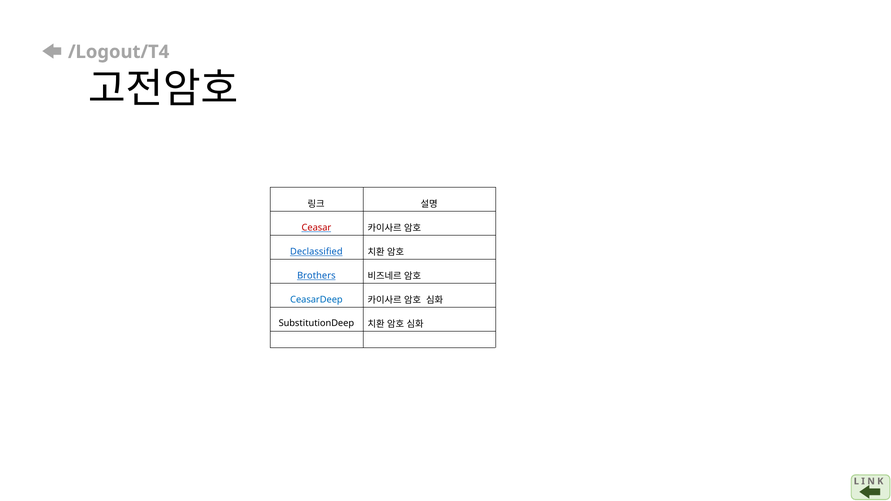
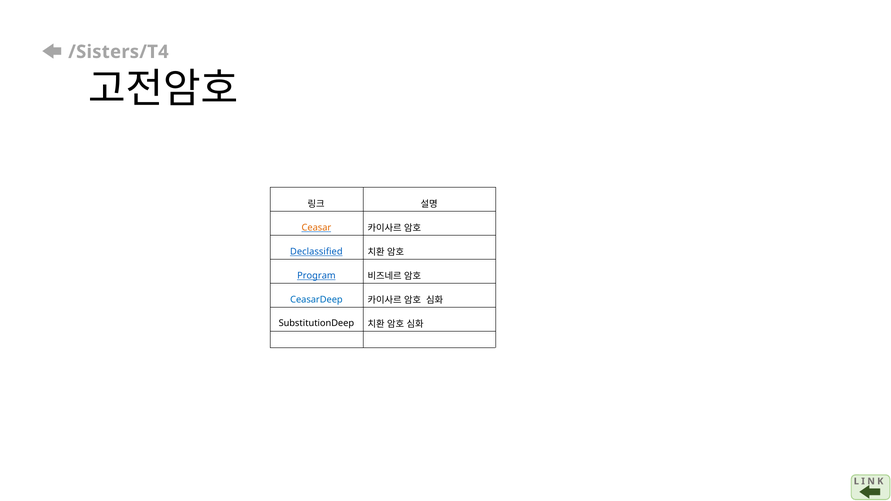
/Logout/T4: /Logout/T4 -> /Sisters/T4 (118, 52)
Ceasar colour: red -> orange (316, 228)
Brothers: Brothers -> Program (316, 276)
